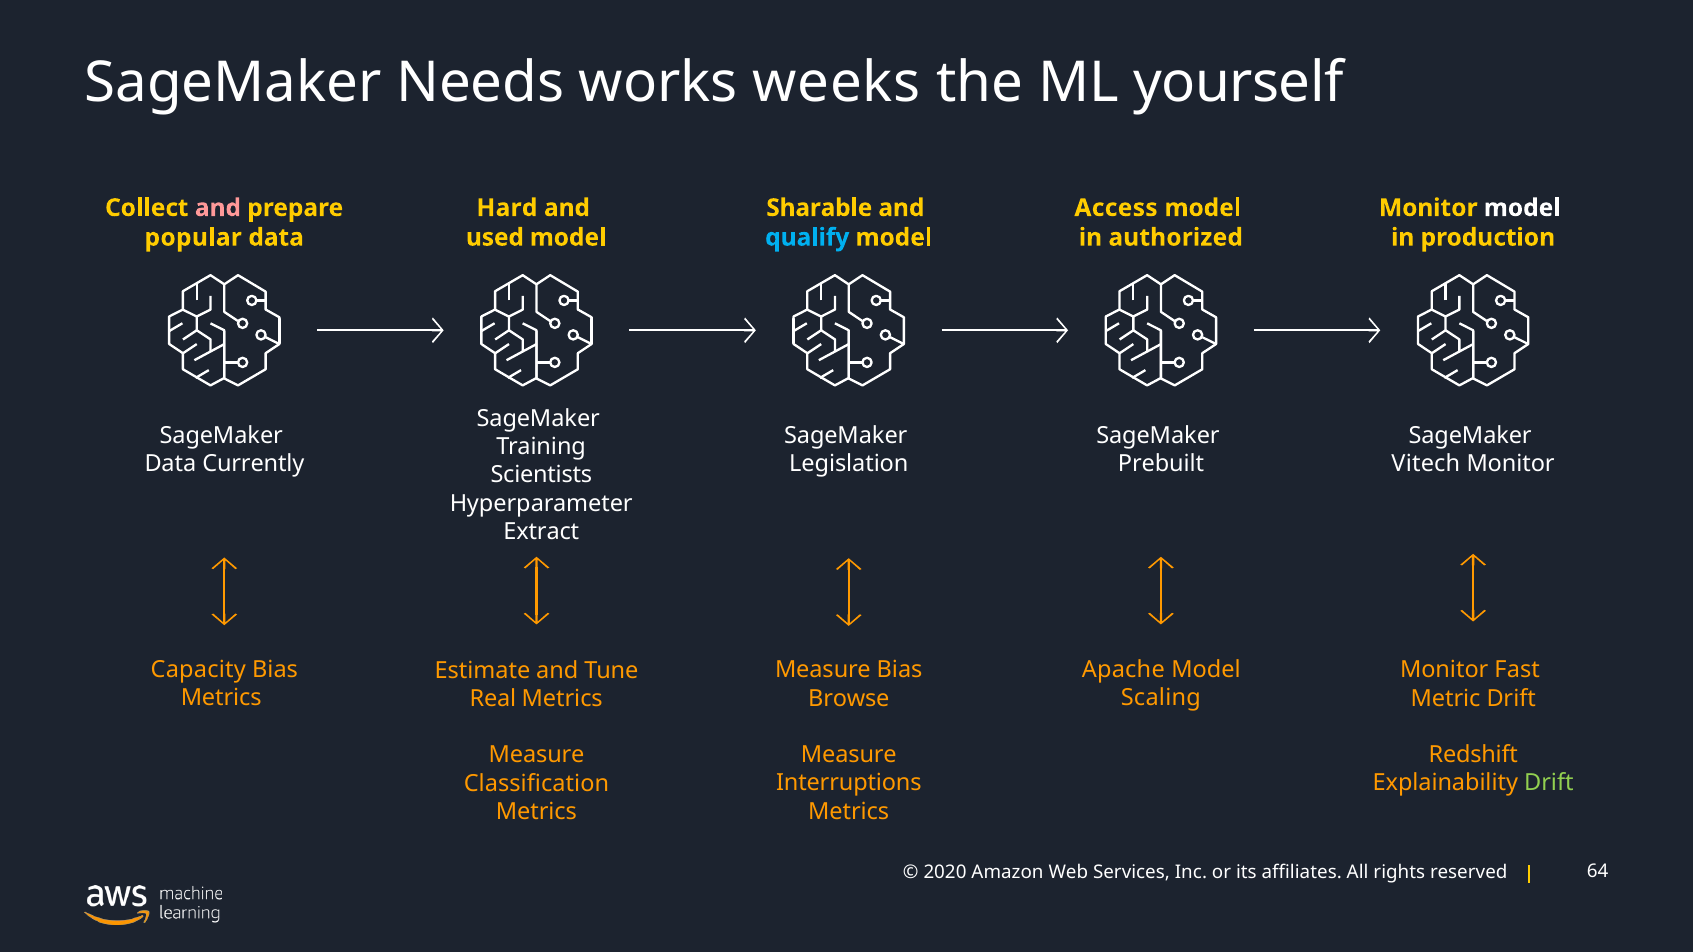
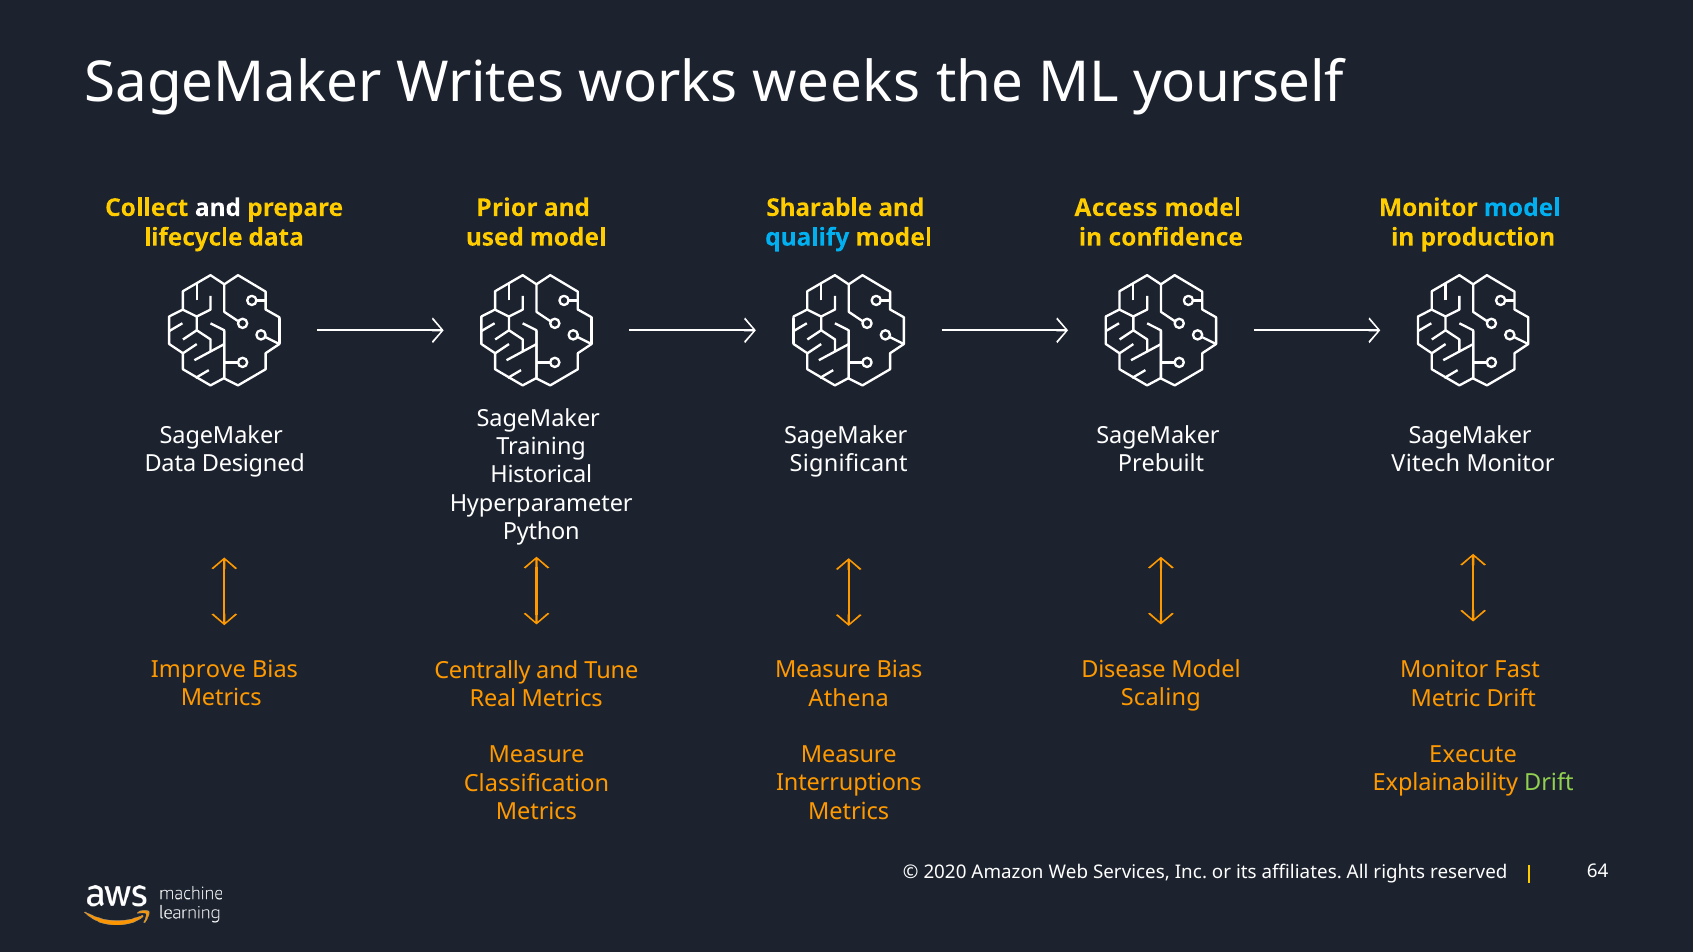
Needs: Needs -> Writes (480, 83)
and colour: pink -> white (218, 208)
Hard: Hard -> Prior (507, 208)
model colour: white -> light blue (1522, 208)
popular: popular -> lifecycle (193, 238)
authorized: authorized -> confidence (1176, 238)
Currently: Currently -> Designed (253, 464)
Legislation: Legislation -> Significant (849, 464)
Scientists: Scientists -> Historical (541, 475)
Extract: Extract -> Python (541, 532)
Capacity: Capacity -> Improve (198, 670)
Apache: Apache -> Disease (1123, 670)
Estimate: Estimate -> Centrally (483, 671)
Browse: Browse -> Athena (849, 699)
Redshift: Redshift -> Execute (1473, 755)
